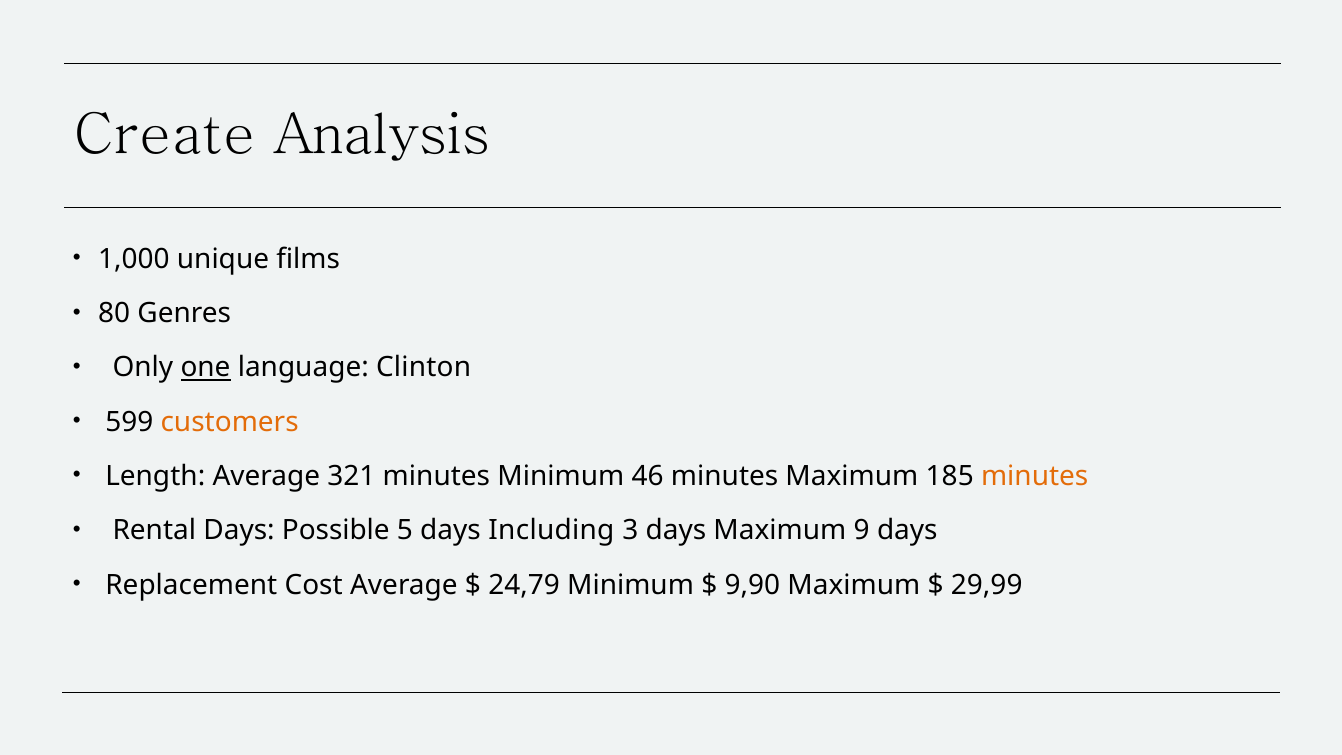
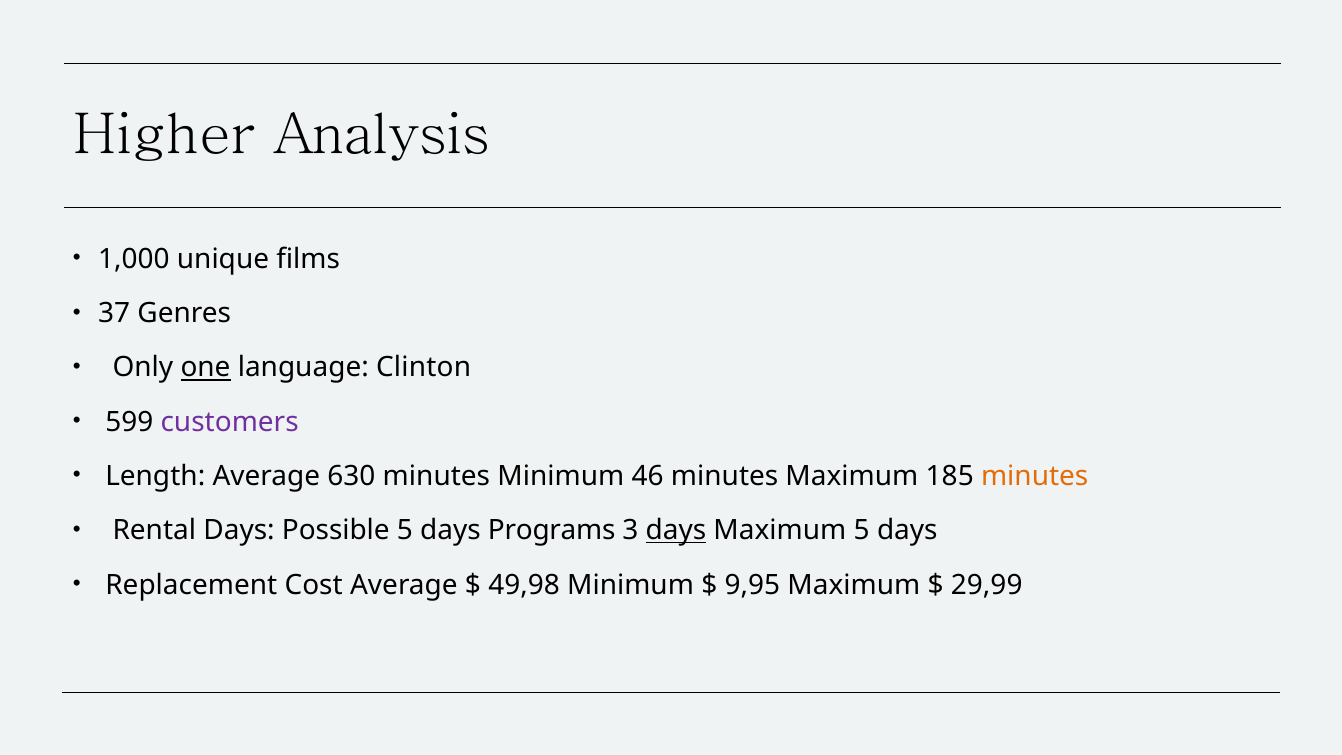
Create: Create -> Higher (165, 135)
80: 80 -> 37 (114, 313)
customers colour: orange -> purple (230, 422)
321: 321 -> 630 (351, 476)
Including: Including -> Programs (552, 530)
days underline: none -> present (676, 530)
Maximum 9: 9 -> 5 (862, 530)
24,79: 24,79 -> 49,98 (524, 585)
9,90: 9,90 -> 9,95 (752, 585)
